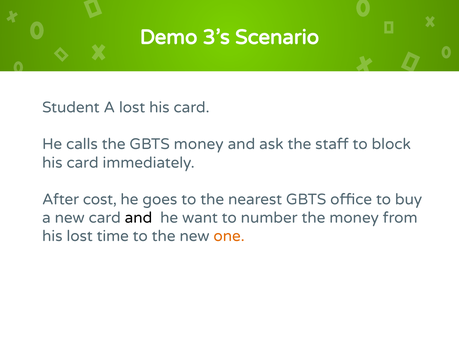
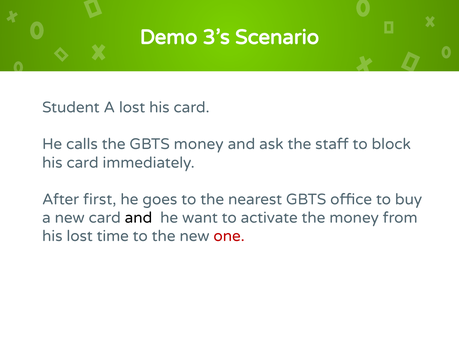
cost: cost -> first (100, 199)
number: number -> activate (269, 217)
one colour: orange -> red (229, 236)
